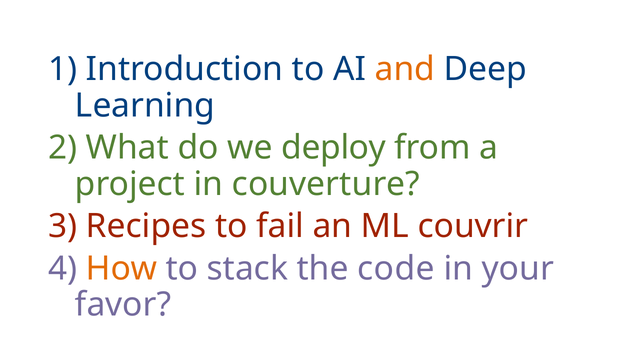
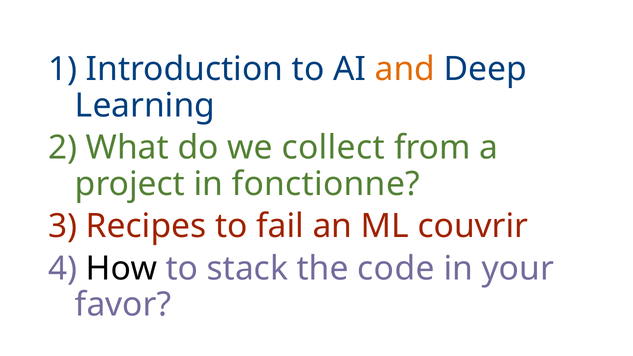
deploy: deploy -> collect (333, 148)
couverture: couverture -> fonctionne (326, 184)
How colour: orange -> black (122, 268)
